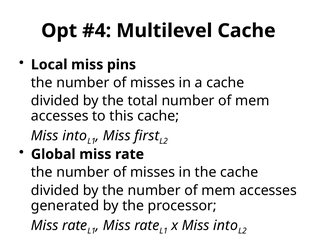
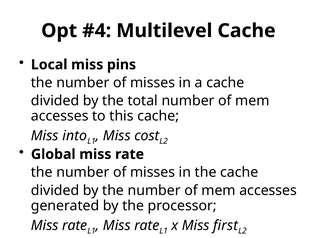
first: first -> cost (147, 136)
x Miss into: into -> first (226, 225)
